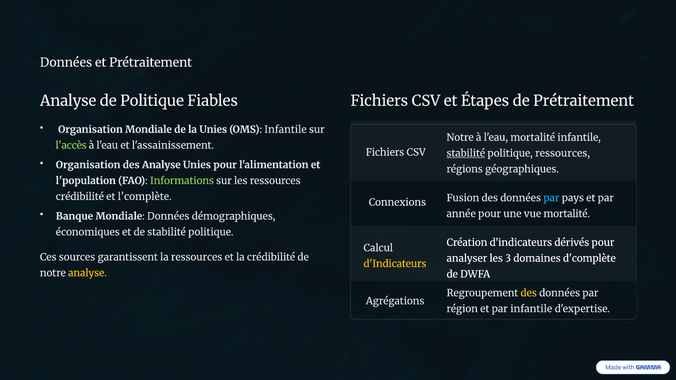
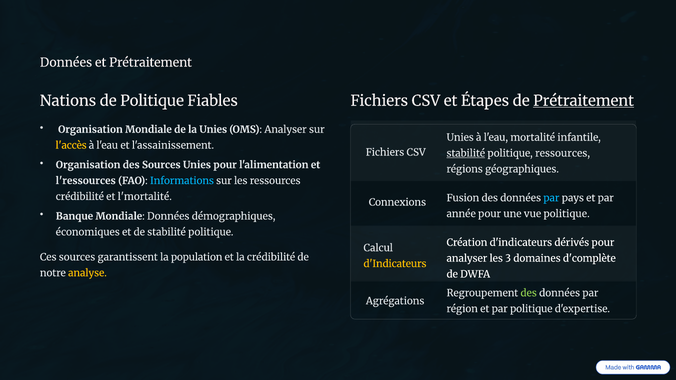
Analyse: Analyse -> Nations (68, 101)
Prétraitement underline: none -> present (584, 101)
OMS Infantile: Infantile -> Analyser (285, 130)
Notre: Notre -> Unies (460, 138)
l'accès colour: light green -> yellow (71, 145)
des Analyse: Analyse -> Sources (161, 165)
l'population: l'population -> l'ressources (86, 181)
Informations colour: light green -> light blue (182, 181)
l'complète: l'complète -> l'mortalité (145, 197)
vue mortalité: mortalité -> politique (567, 214)
la ressources: ressources -> population (197, 257)
des colour: yellow -> light green (529, 293)
par infantile: infantile -> politique (531, 309)
